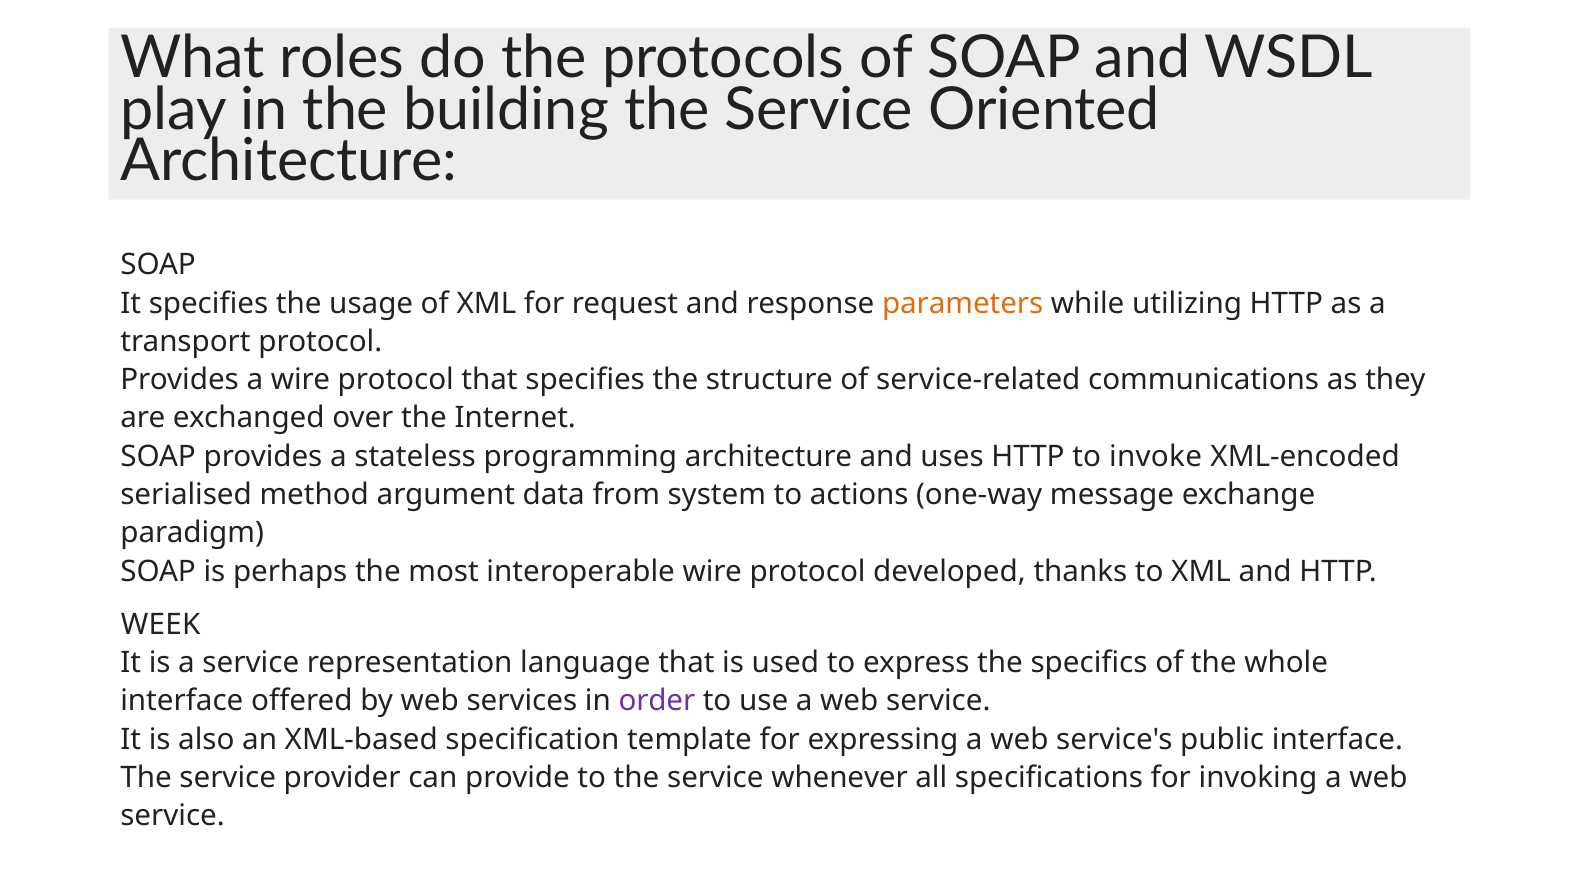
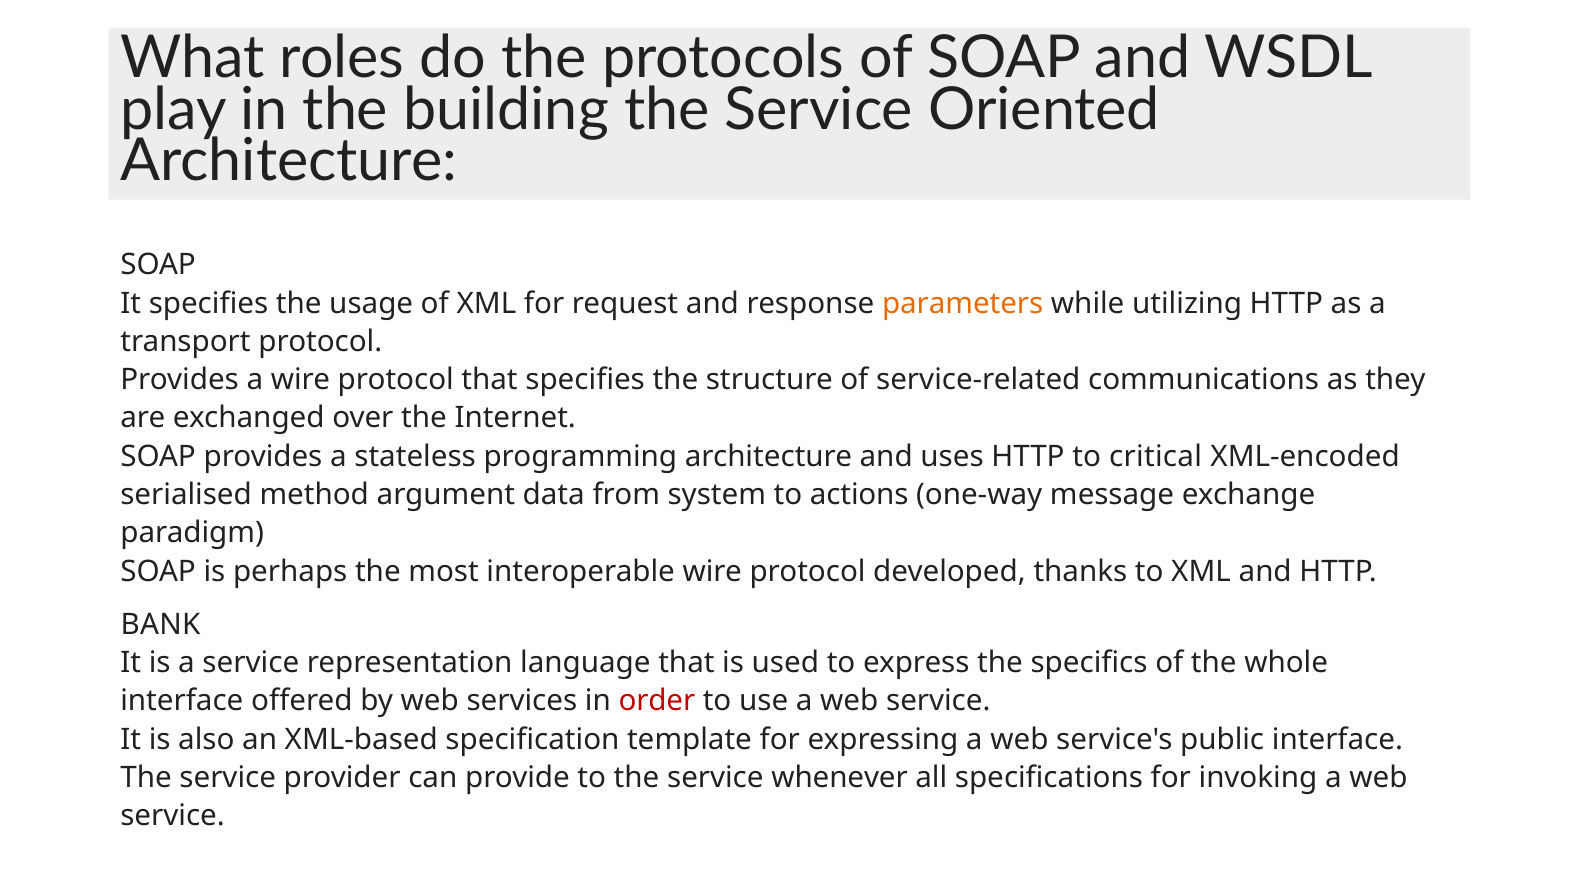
invoke: invoke -> critical (1156, 457)
WEEK: WEEK -> BANK (161, 625)
order colour: purple -> red (657, 701)
